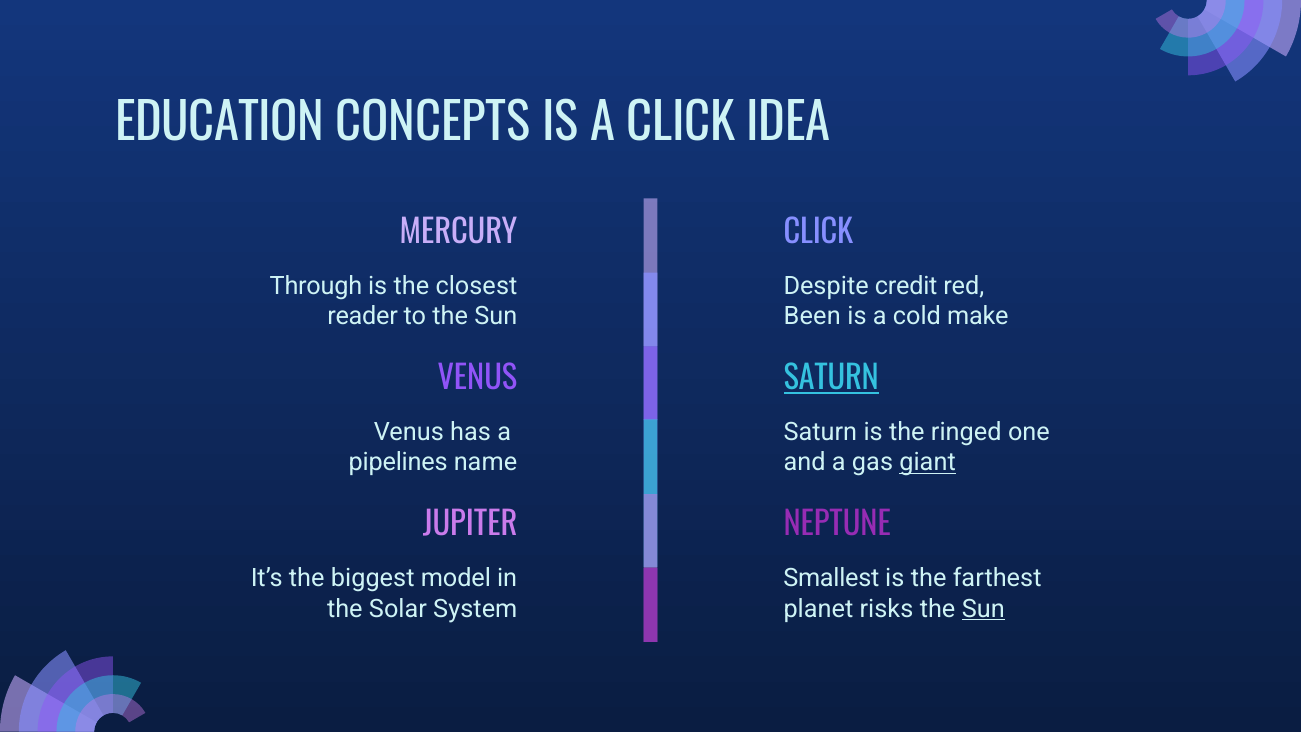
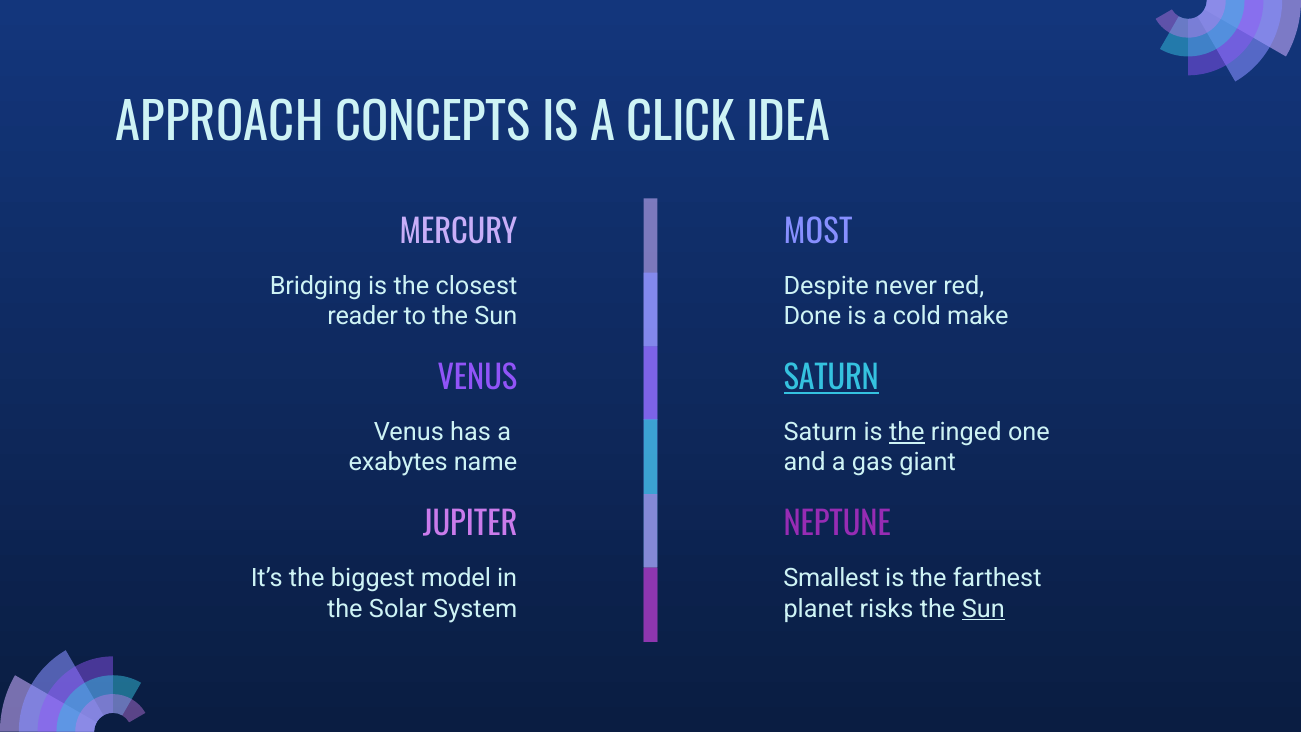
EDUCATION: EDUCATION -> APPROACH (219, 124)
CLICK: CLICK -> MOST (818, 233)
Through: Through -> Bridging (316, 286)
credit: credit -> never (906, 286)
Been: Been -> Done (812, 316)
the underline: none -> present (907, 432)
pipelines: pipelines -> exabytes (398, 462)
giant underline: present -> none (928, 462)
